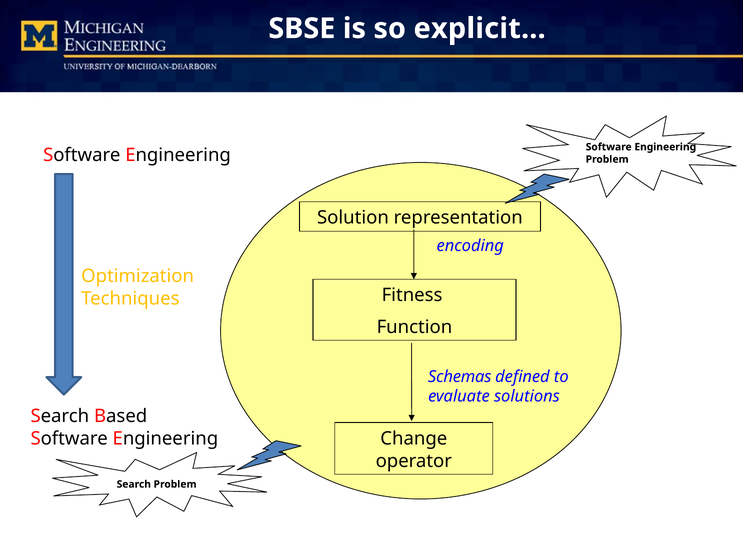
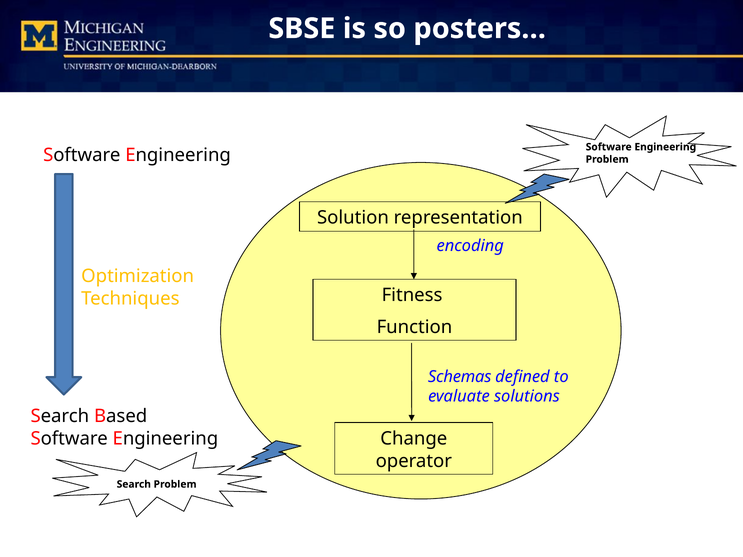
explicit…: explicit… -> posters… (480, 29)
